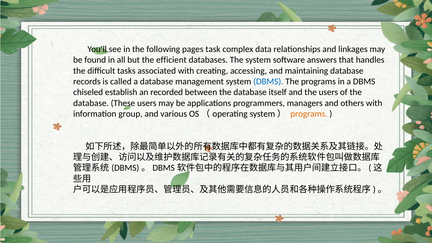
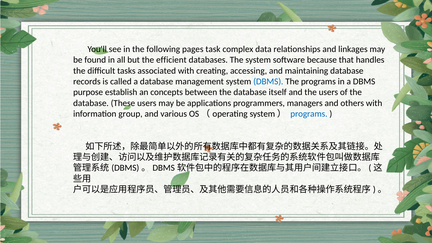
answers: answers -> because (322, 60)
chiseled: chiseled -> purpose (88, 92)
recorded: recorded -> concepts (167, 92)
programs colour: orange -> blue (309, 114)
